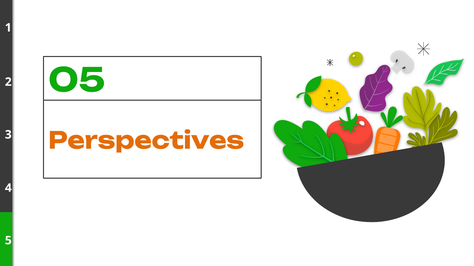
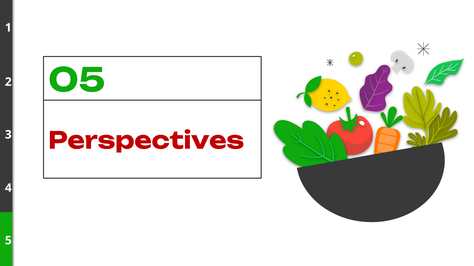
Perspectives colour: orange -> red (146, 141)
